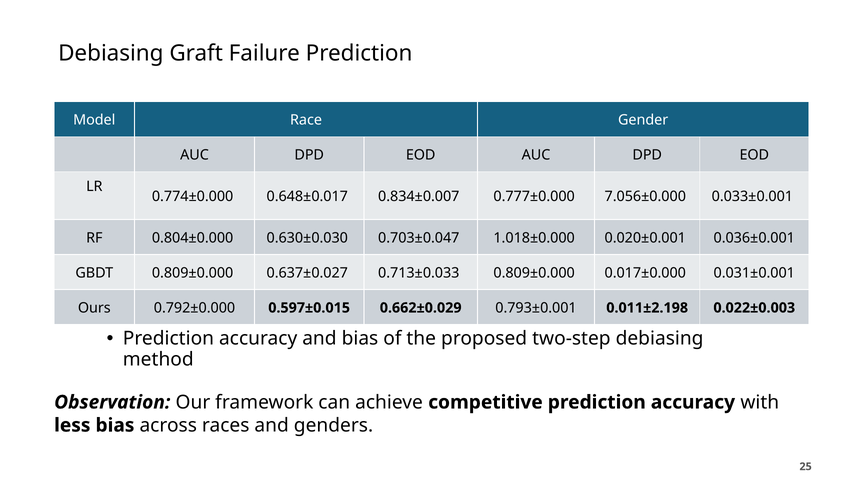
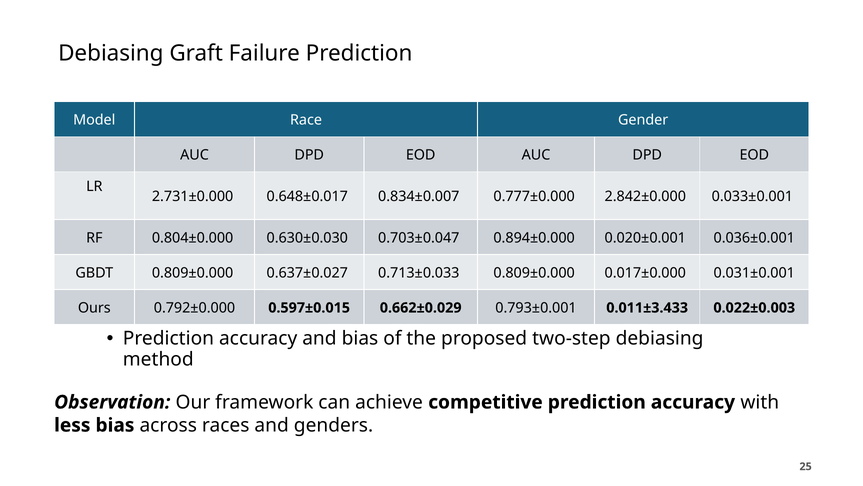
0.774±0.000: 0.774±0.000 -> 2.731±0.000 (193, 196)
7.056±0.000: 7.056±0.000 -> 2.842±0.000 (645, 196)
1.018±0.000: 1.018±0.000 -> 0.894±0.000 (534, 237)
0.011±2.198: 0.011±2.198 -> 0.011±3.433 (647, 307)
